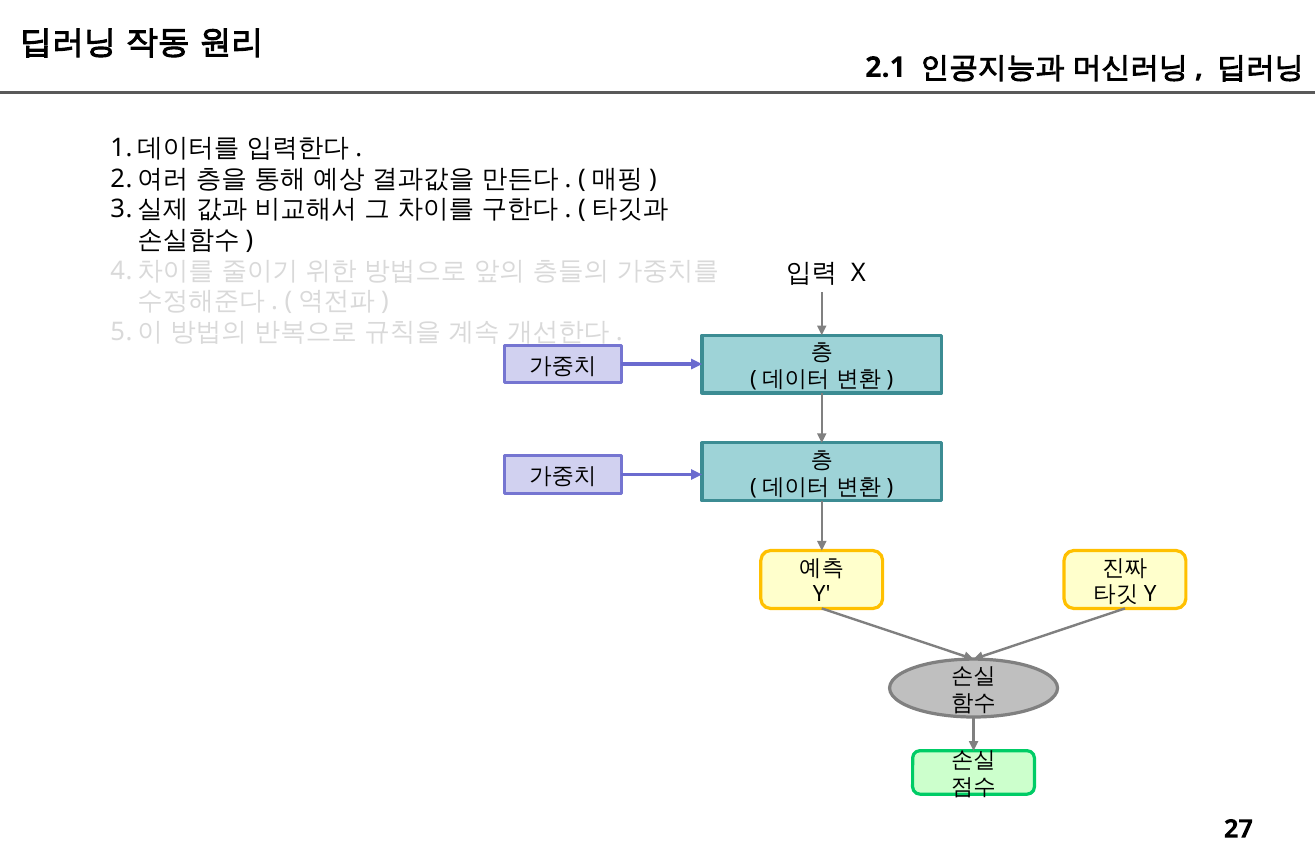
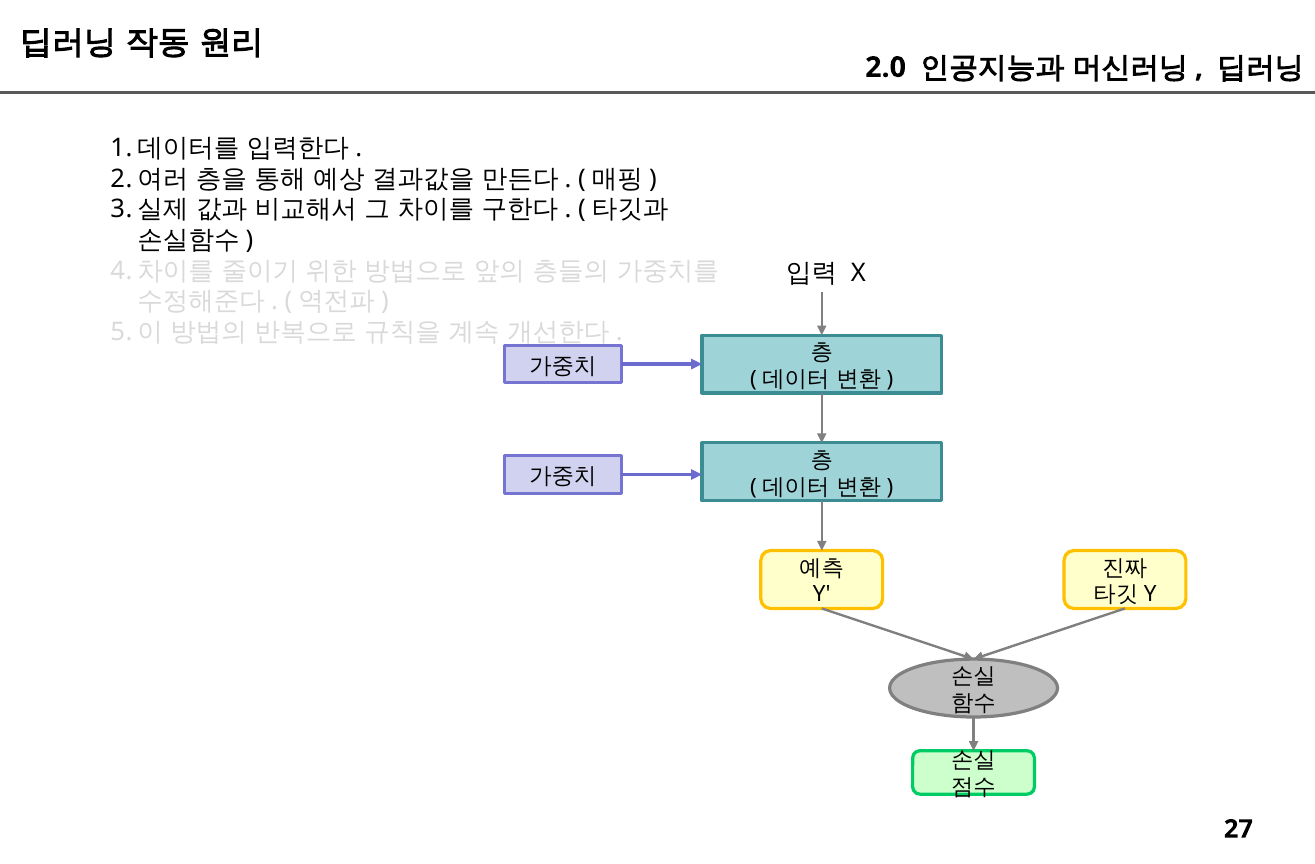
2.1: 2.1 -> 2.0 (886, 67)
